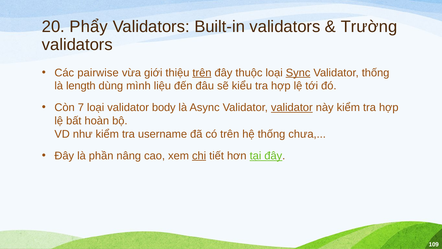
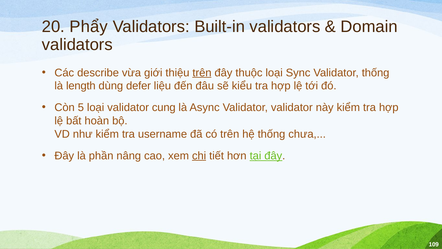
Trường: Trường -> Domain (369, 27)
pairwise: pairwise -> describe (98, 73)
Sync underline: present -> none (298, 73)
mình: mình -> defer (139, 86)
7: 7 -> 5 (81, 107)
body: body -> cung (164, 107)
validator underline: present -> none (292, 107)
